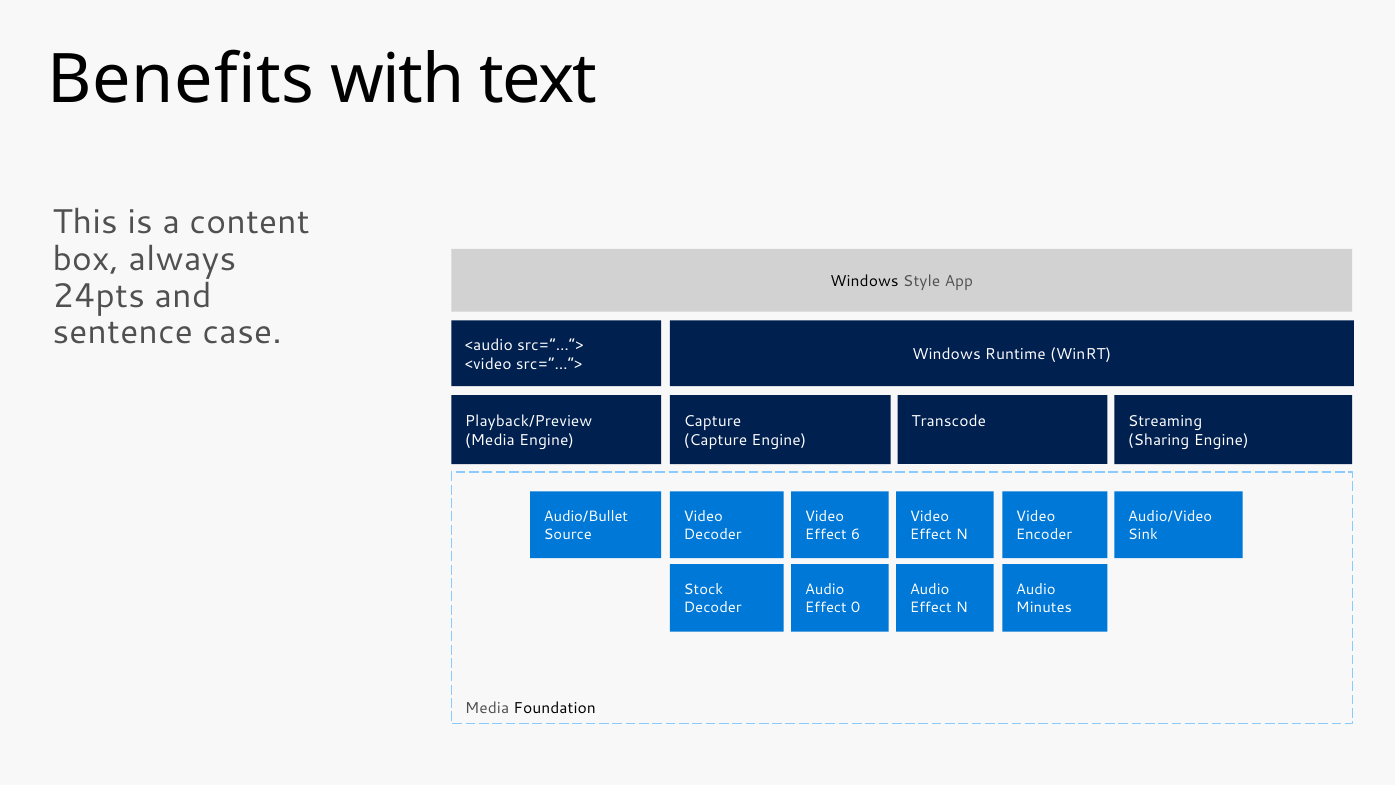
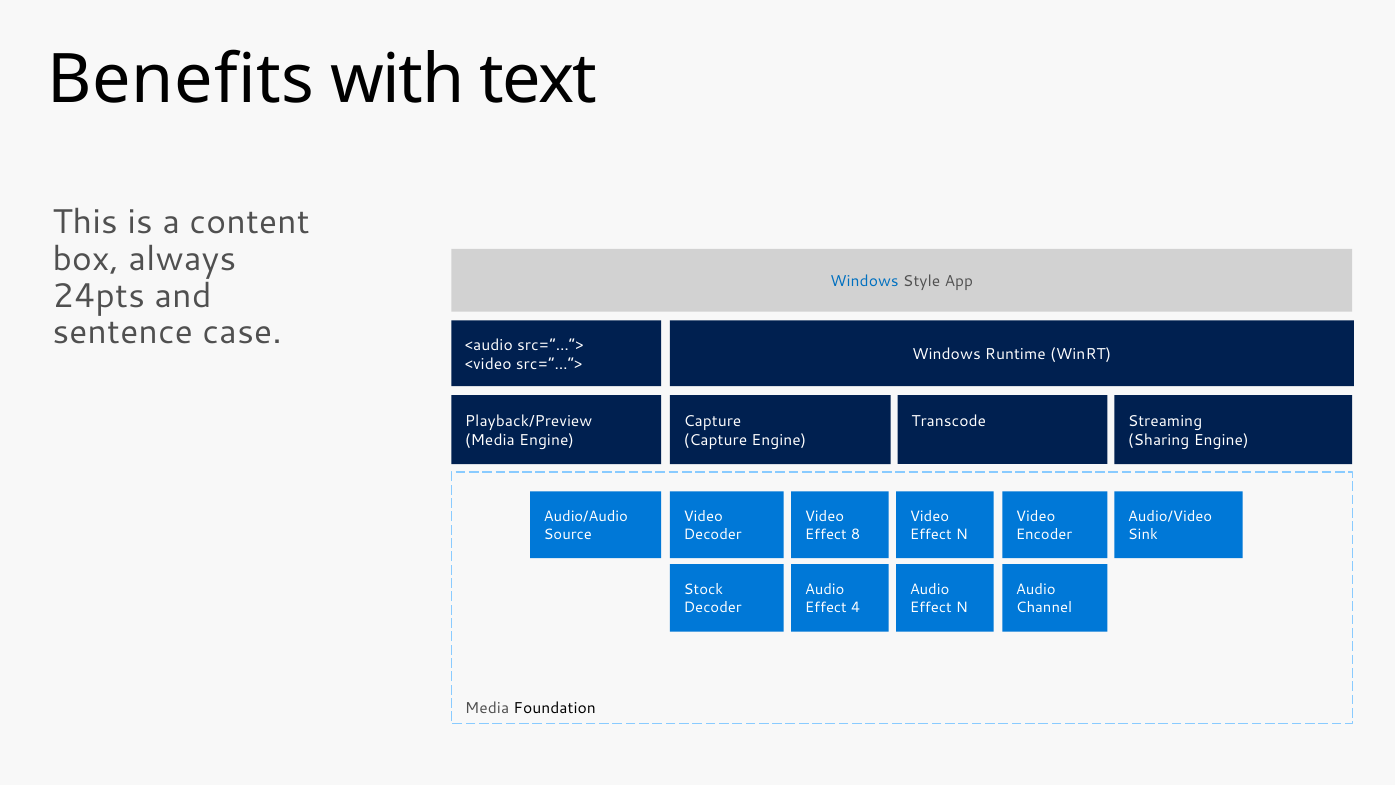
Windows colour: black -> blue (864, 281)
Audio/Bullet: Audio/Bullet -> Audio/Audio (586, 517)
6: 6 -> 8 (856, 535)
0: 0 -> 4 (856, 608)
Minutes: Minutes -> Channel (1044, 608)
